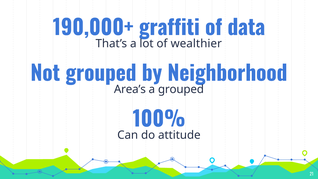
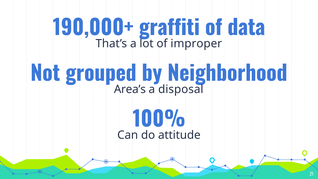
wealthier: wealthier -> improper (196, 43)
a grouped: grouped -> disposal (181, 89)
